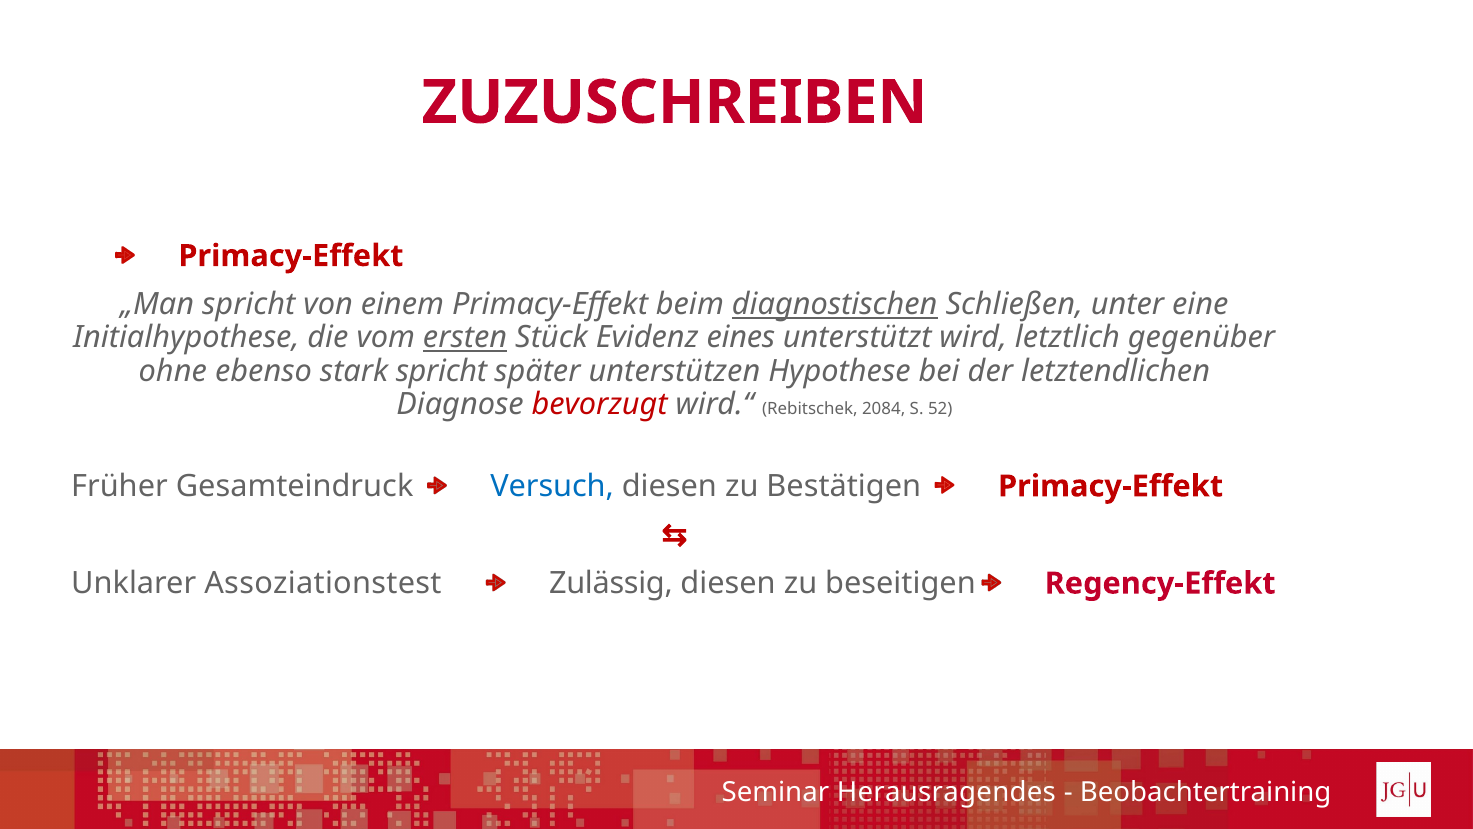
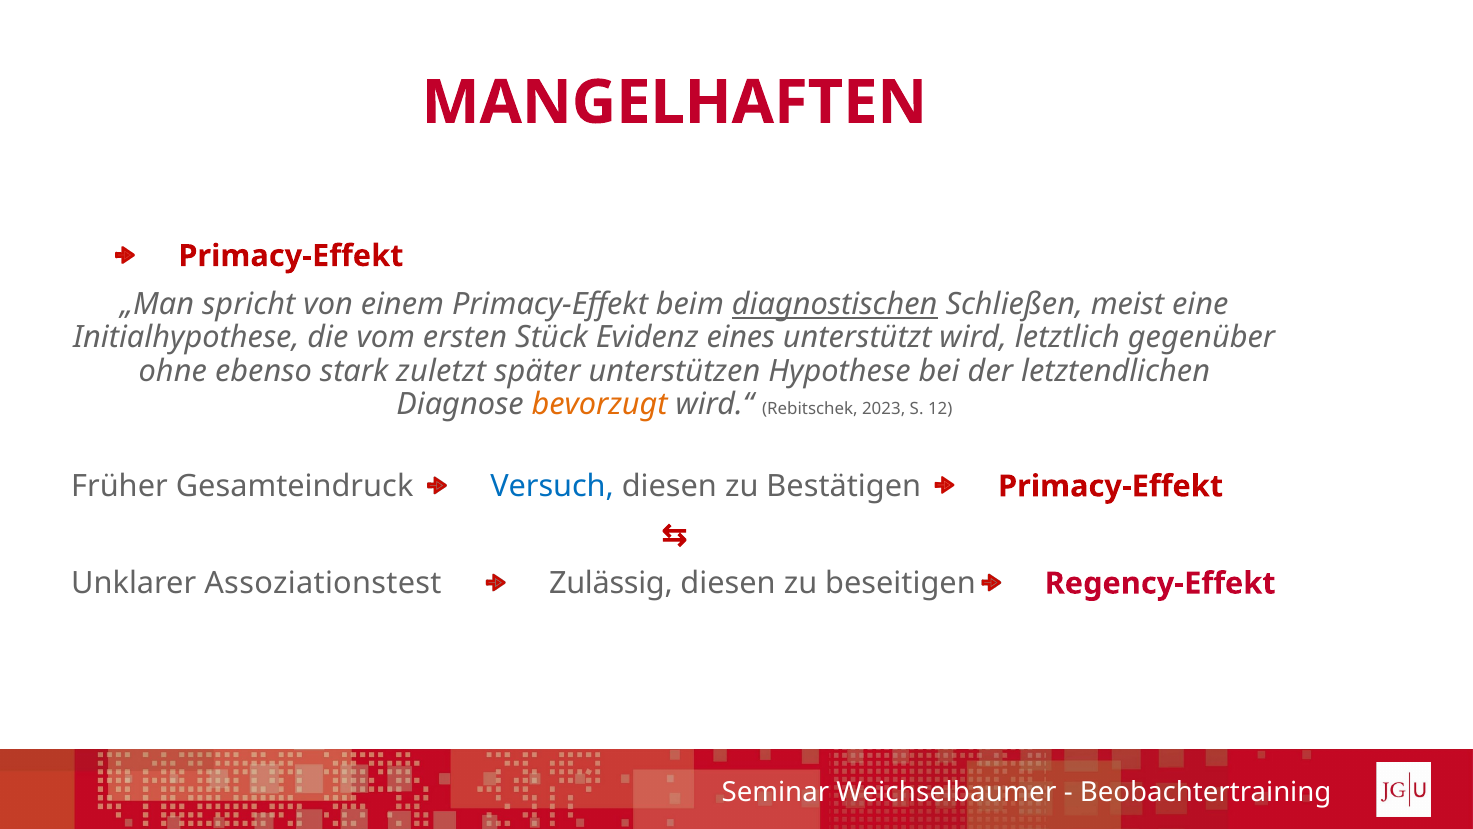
ZUZUSCHREIBEN: ZUZUSCHREIBEN -> MANGELHAFTEN (674, 103)
unter: unter -> meist (1128, 304)
ersten underline: present -> none (465, 338)
stark spricht: spricht -> zuletzt (441, 371)
bevorzugt colour: red -> orange (600, 404)
2084: 2084 -> 2023 (884, 408)
52: 52 -> 12 (940, 408)
Herausragendes: Herausragendes -> Weichselbaumer (946, 792)
